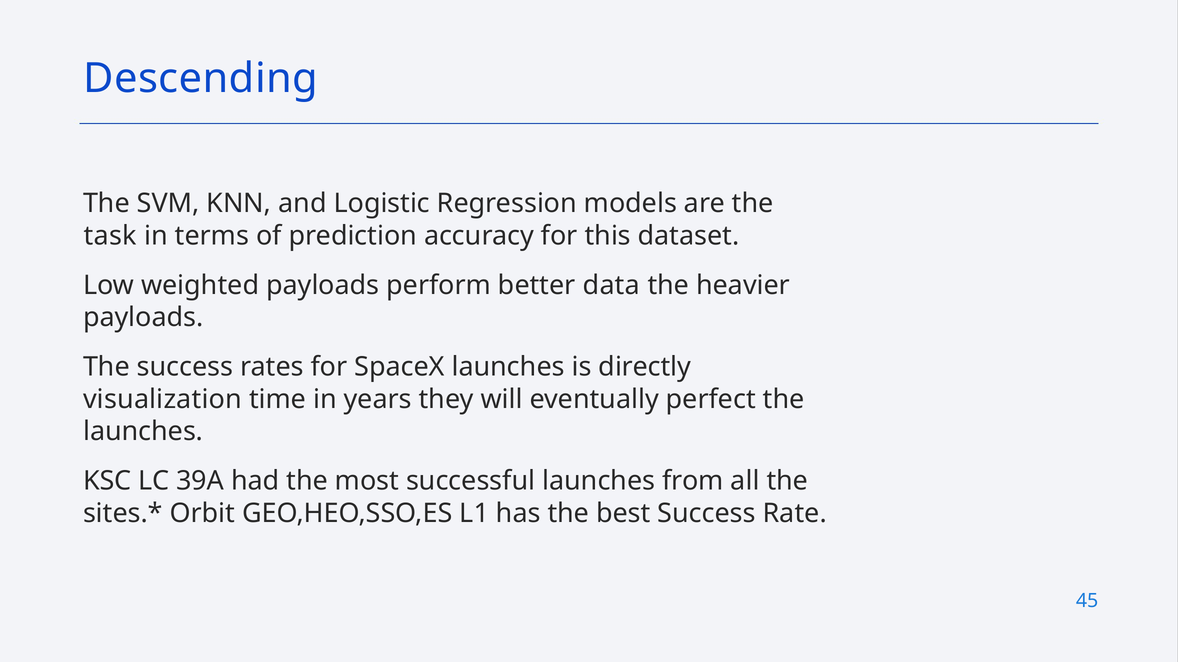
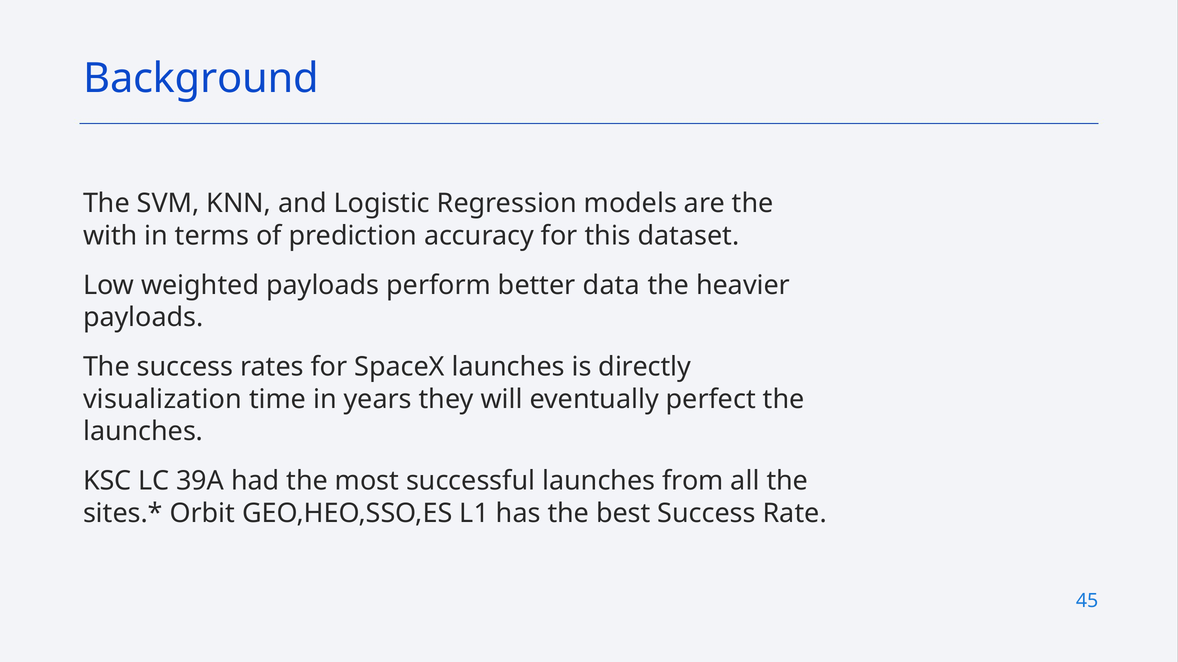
Descending: Descending -> Background (201, 79)
task: task -> with (110, 236)
